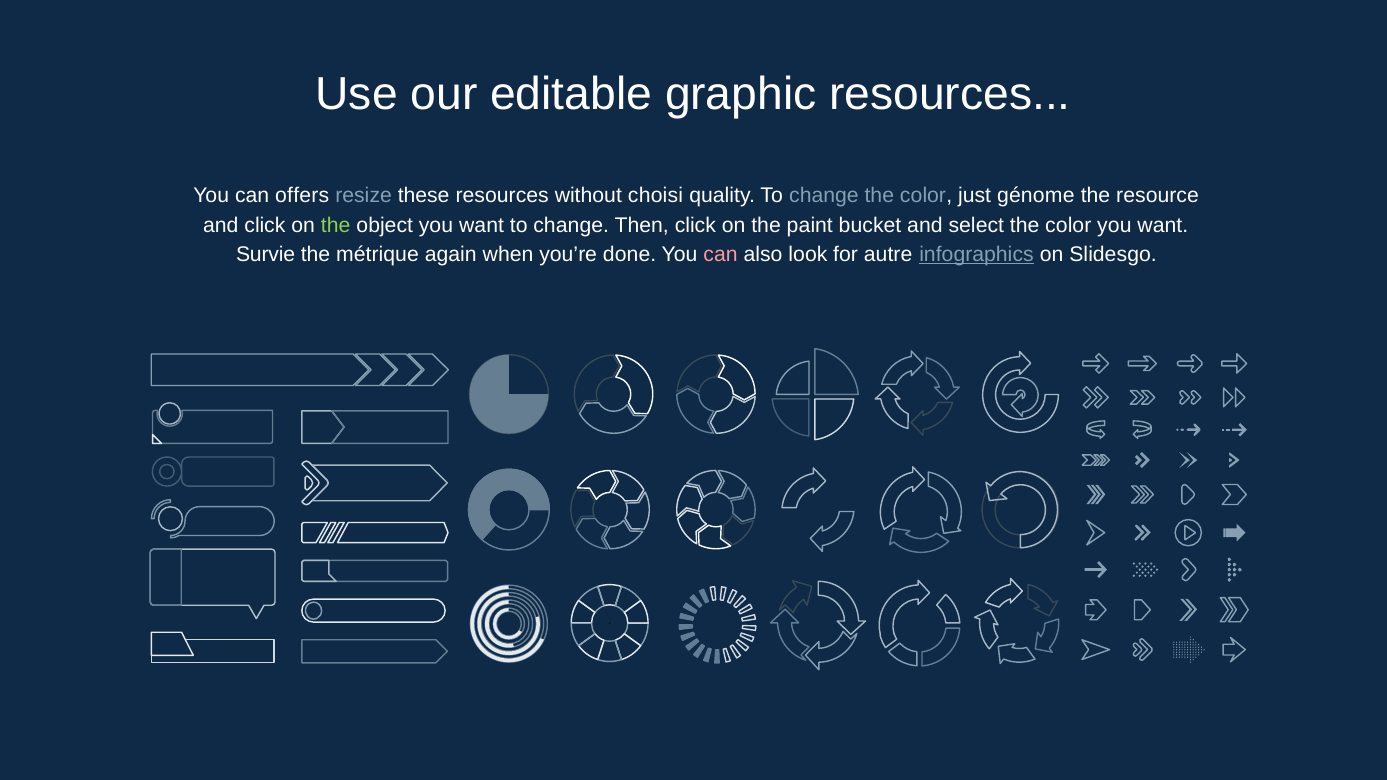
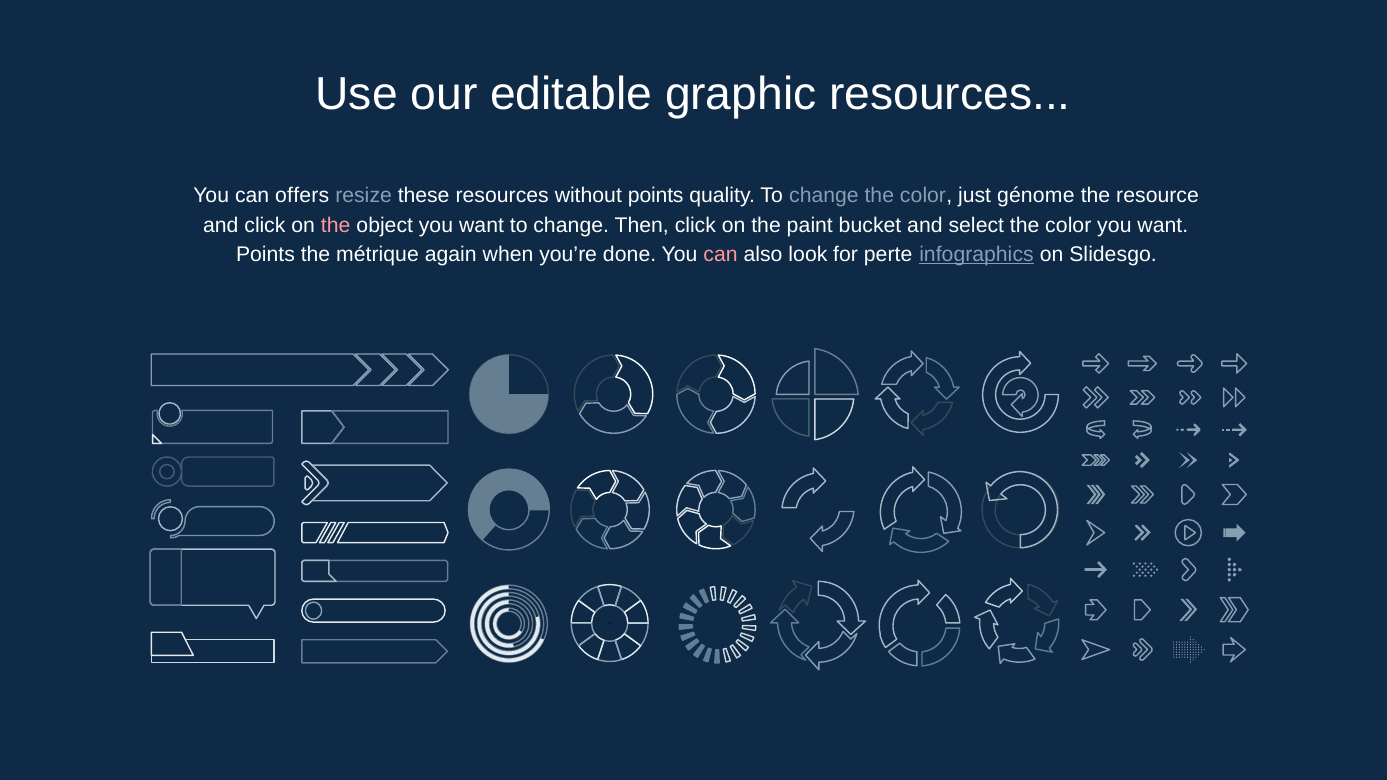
without choisi: choisi -> points (656, 196)
the colour: light green -> pink (336, 225)
Survie: Survie -> Points (265, 254)
autre: autre -> perte (888, 254)
